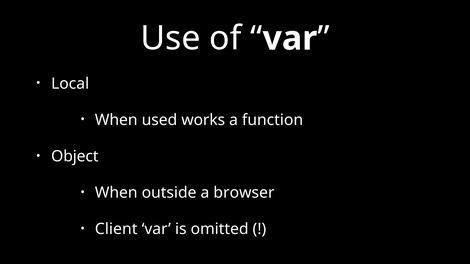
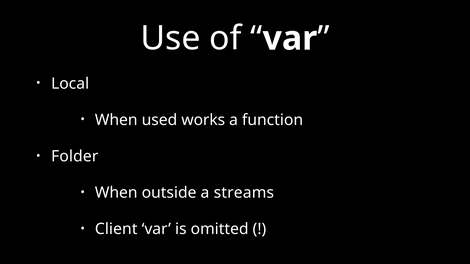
Object: Object -> Folder (75, 156)
browser: browser -> streams (244, 193)
